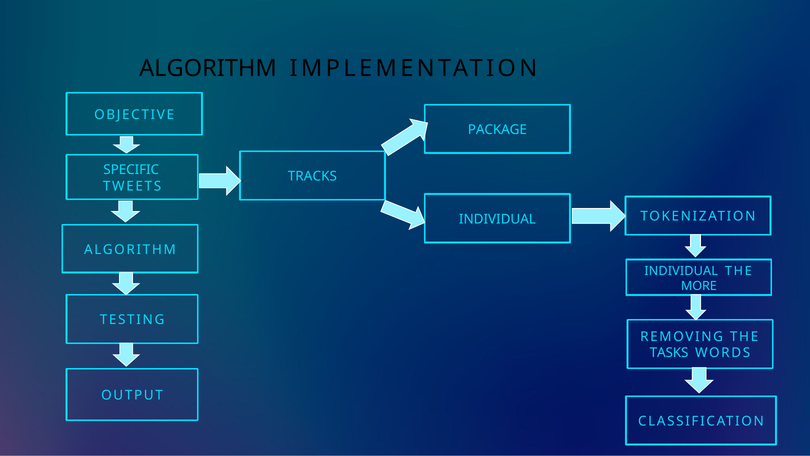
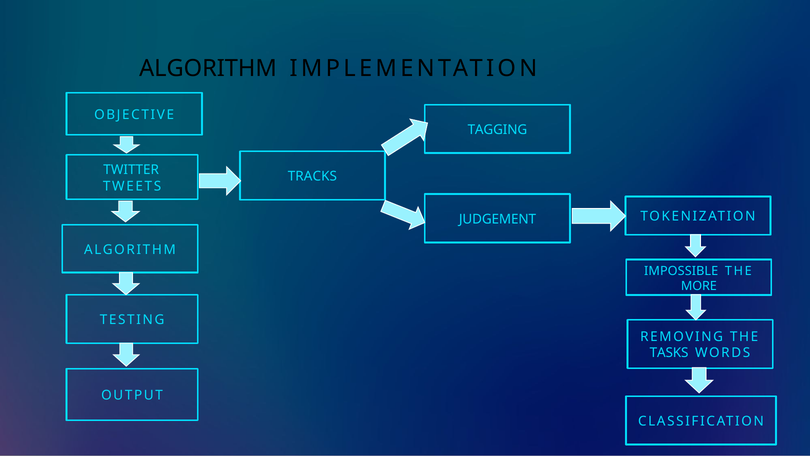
PACKAGE: PACKAGE -> TAGGING (497, 130)
SPECIFIC: SPECIFIC -> TWITTER (131, 170)
INDIVIDUAL: INDIVIDUAL -> JUDGEMENT (497, 219)
INDIVIDUAL: INDIVIDUAL -> IMPOSSIBLE (681, 271)
